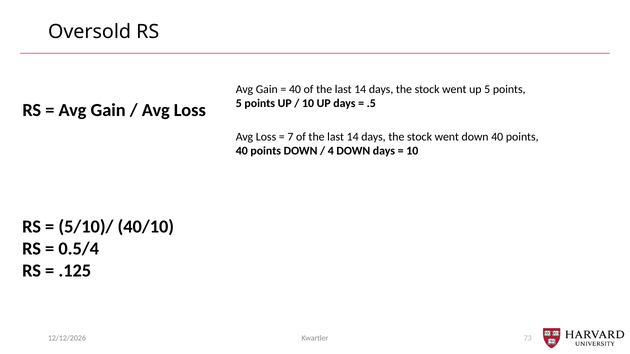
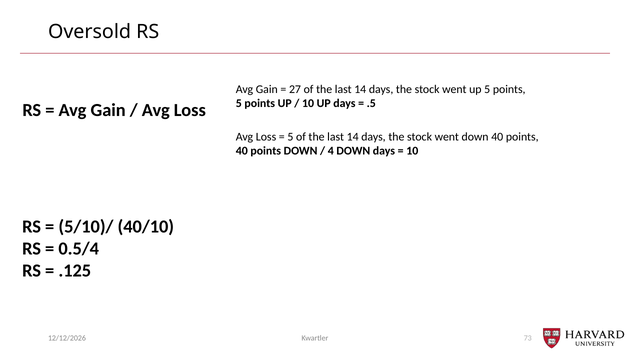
40: 40 -> 27 (295, 89)
7: 7 -> 5 (290, 137)
